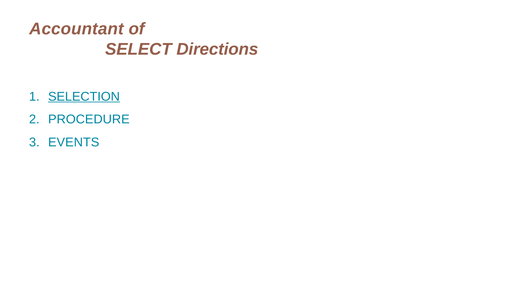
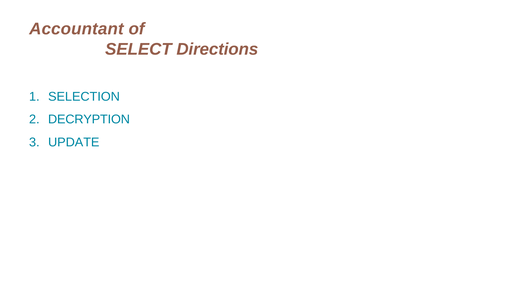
SELECTION underline: present -> none (84, 97)
PROCEDURE: PROCEDURE -> DECRYPTION (89, 120)
EVENTS: EVENTS -> UPDATE (74, 142)
